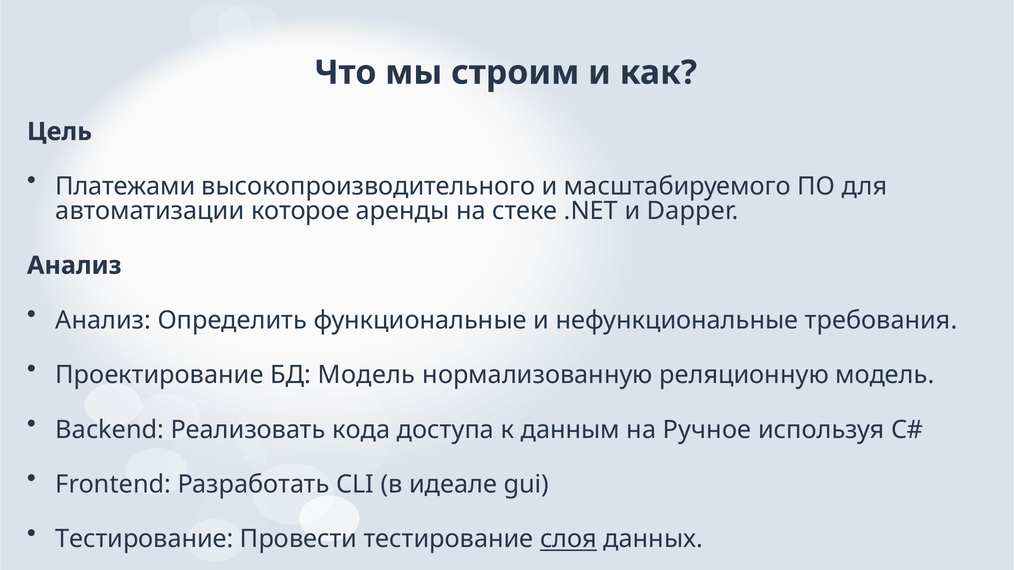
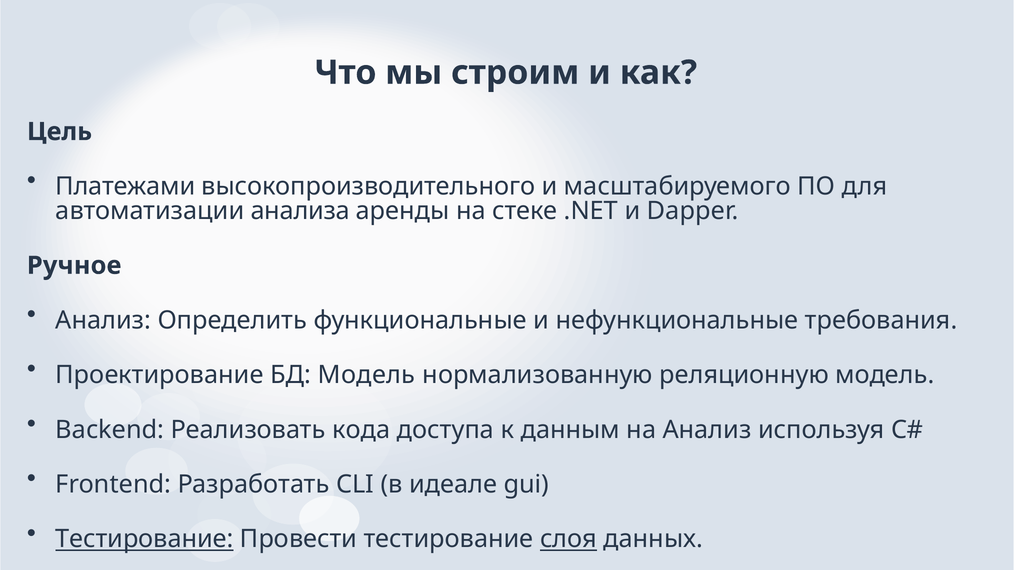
которое: которое -> анализа (300, 211)
Анализ: Анализ -> Ручное (74, 266)
на Ручное: Ручное -> Анализ (707, 430)
Тестирование underline: none -> present (144, 539)
